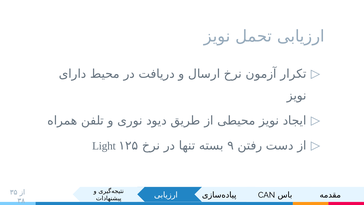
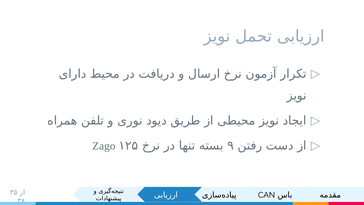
Light: Light -> Zago (104, 146)
